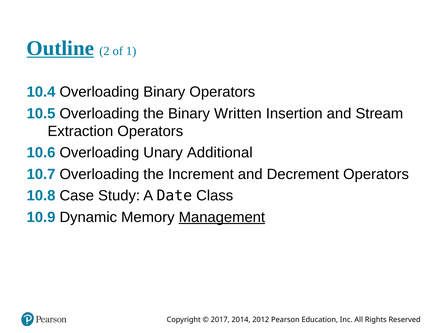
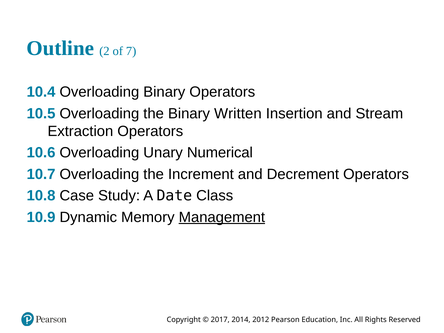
Outline underline: present -> none (60, 48)
1: 1 -> 7 (131, 51)
Additional: Additional -> Numerical (220, 153)
